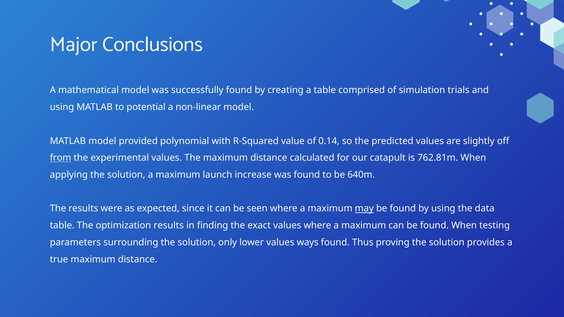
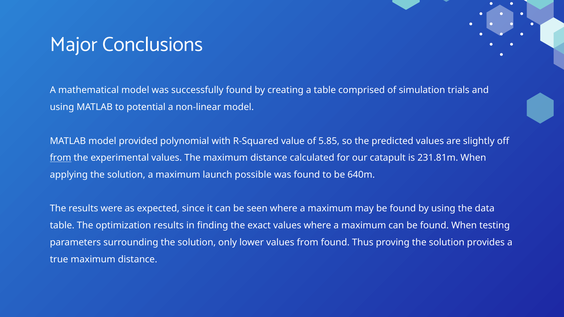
0.14: 0.14 -> 5.85 (329, 141)
762.81m: 762.81m -> 231.81m (438, 158)
increase: increase -> possible (253, 175)
may underline: present -> none (364, 209)
values ways: ways -> from (308, 243)
